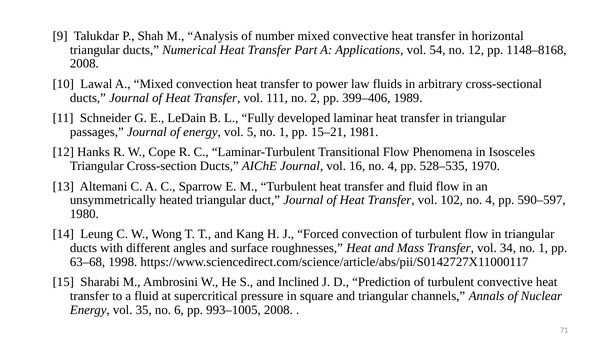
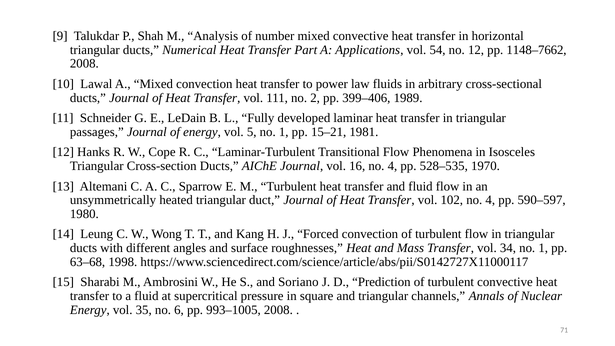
1148–8168: 1148–8168 -> 1148–7662 (537, 50)
Inclined: Inclined -> Soriano (298, 282)
